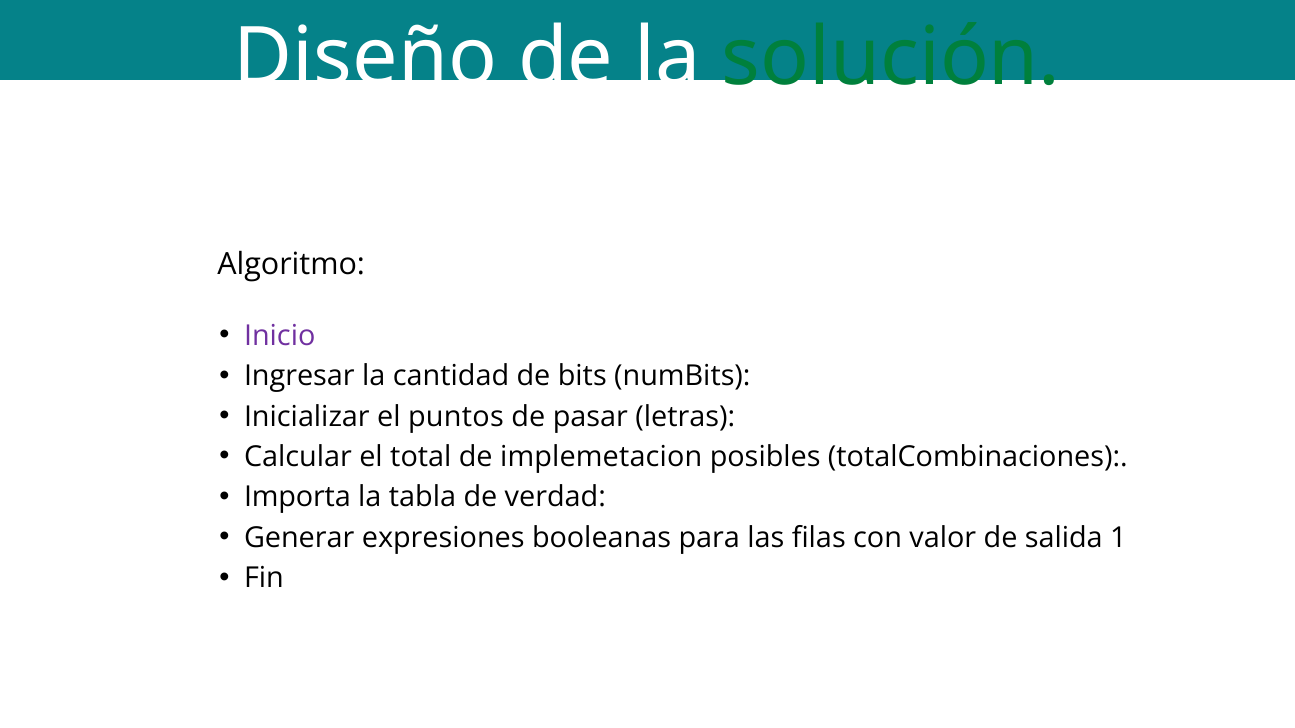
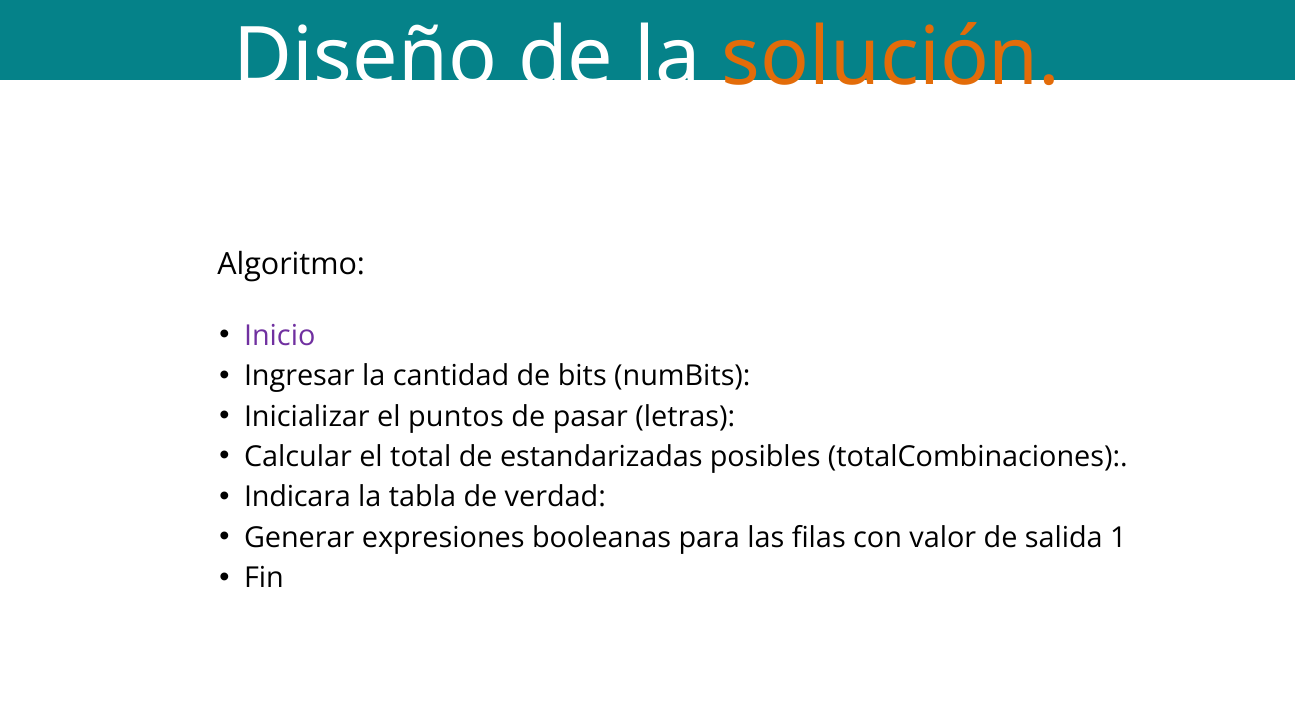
solución colour: green -> orange (891, 58)
implemetacion: implemetacion -> estandarizadas (601, 457)
Importa: Importa -> Indicara (297, 498)
